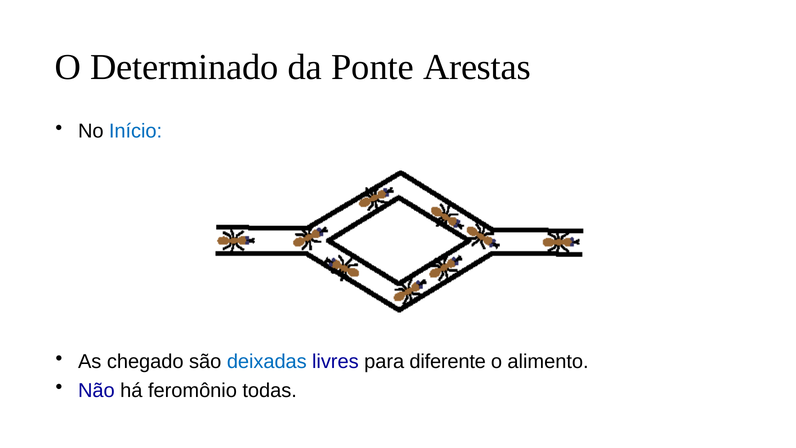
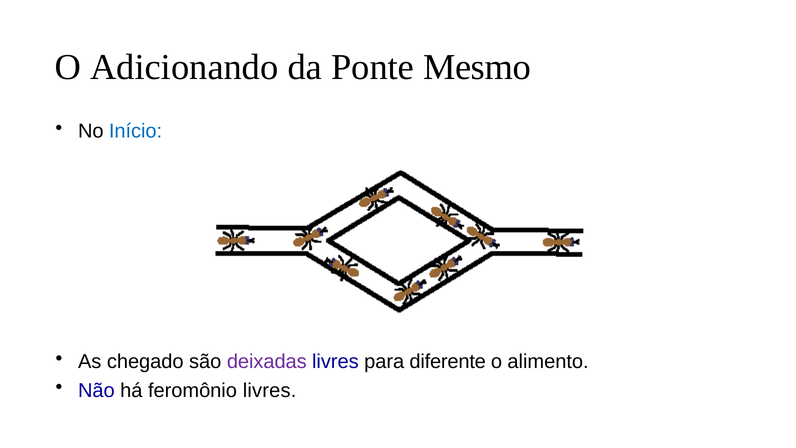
Determinado: Determinado -> Adicionando (184, 67)
Arestas: Arestas -> Mesmo (477, 67)
deixadas colour: blue -> purple (267, 362)
feromônio todas: todas -> livres (270, 390)
